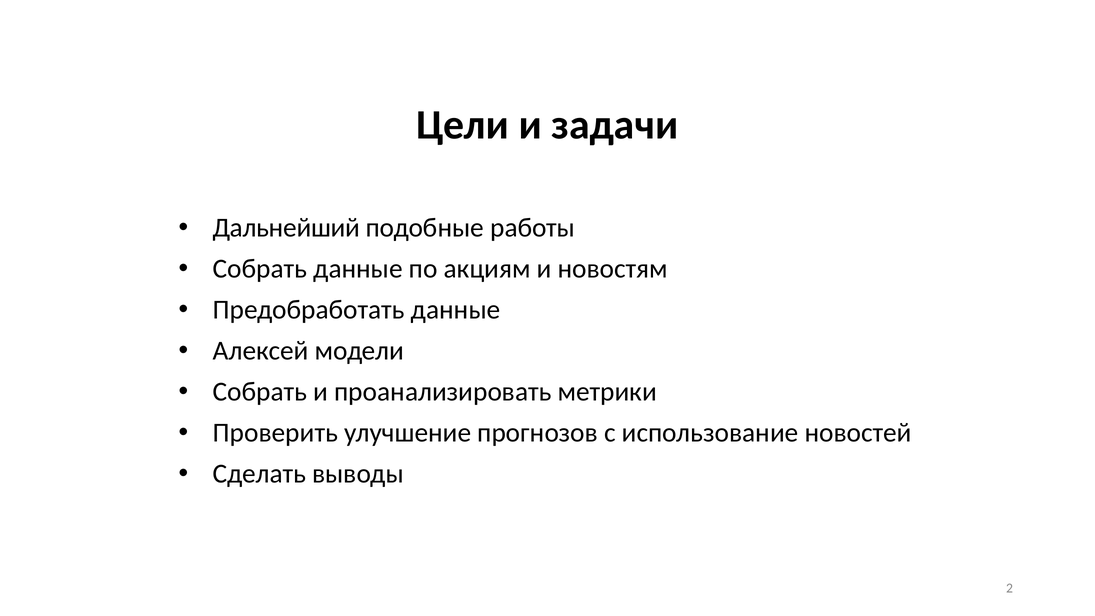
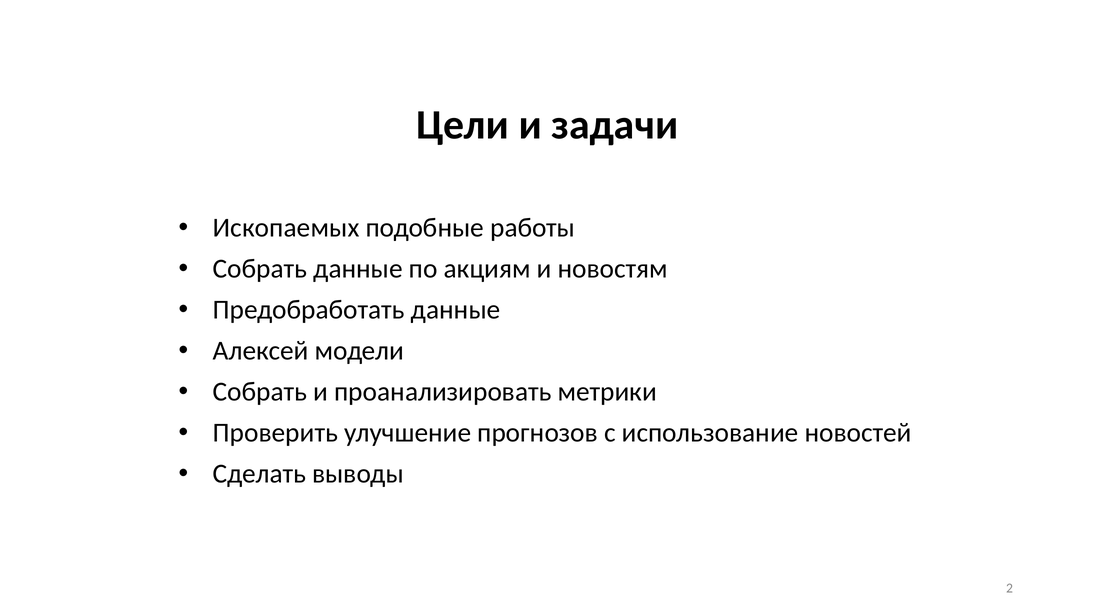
Дальнейший: Дальнейший -> Ископаемых (286, 228)
